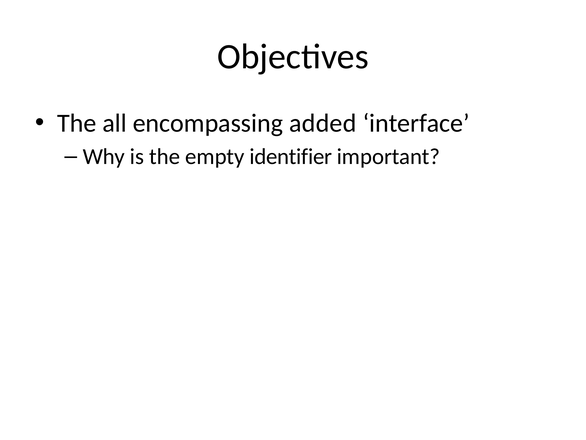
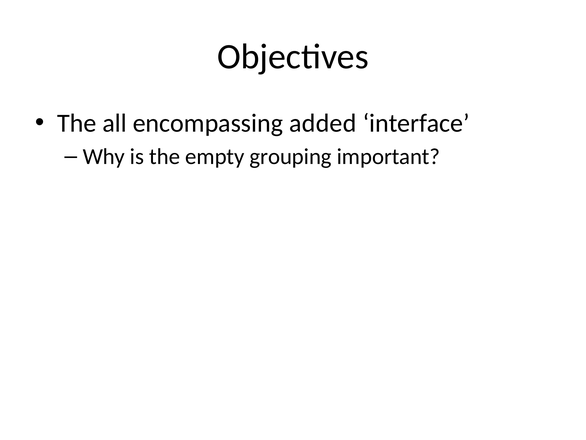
identifier: identifier -> grouping (291, 157)
